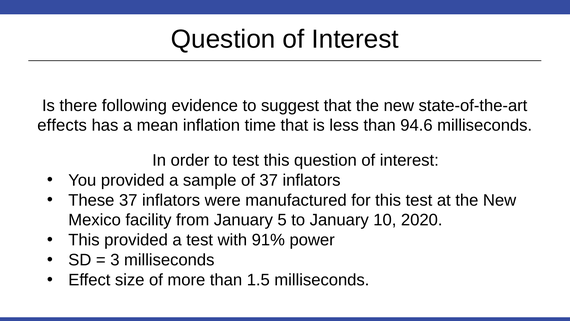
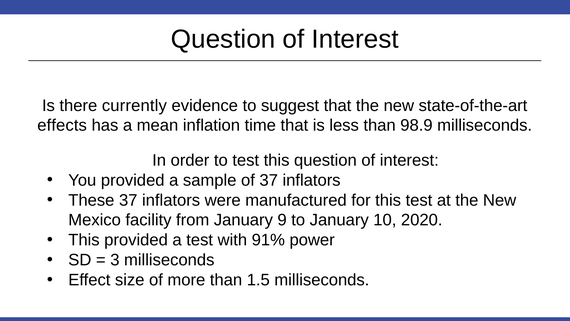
following: following -> currently (134, 105)
94.6: 94.6 -> 98.9 (416, 125)
5: 5 -> 9 (282, 220)
